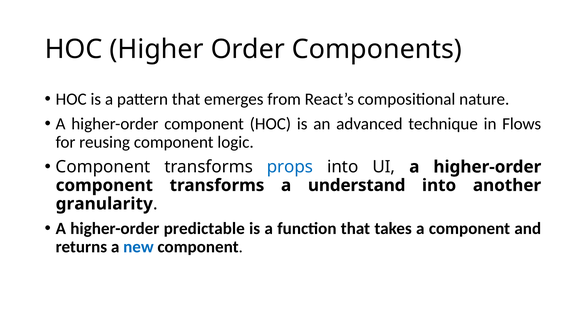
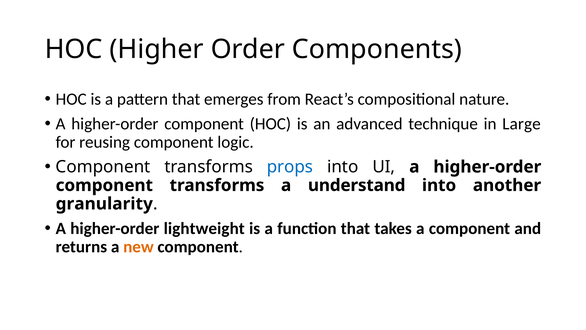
Flows: Flows -> Large (522, 124)
predictable: predictable -> lightweight (204, 228)
new colour: blue -> orange (138, 247)
